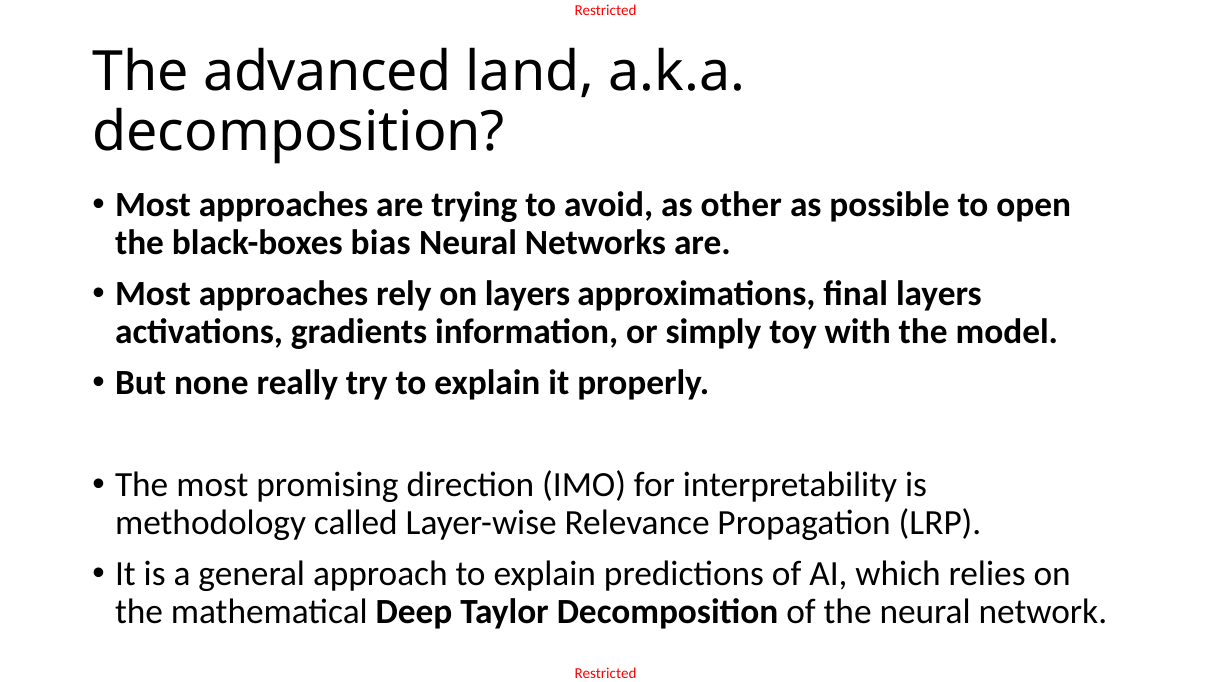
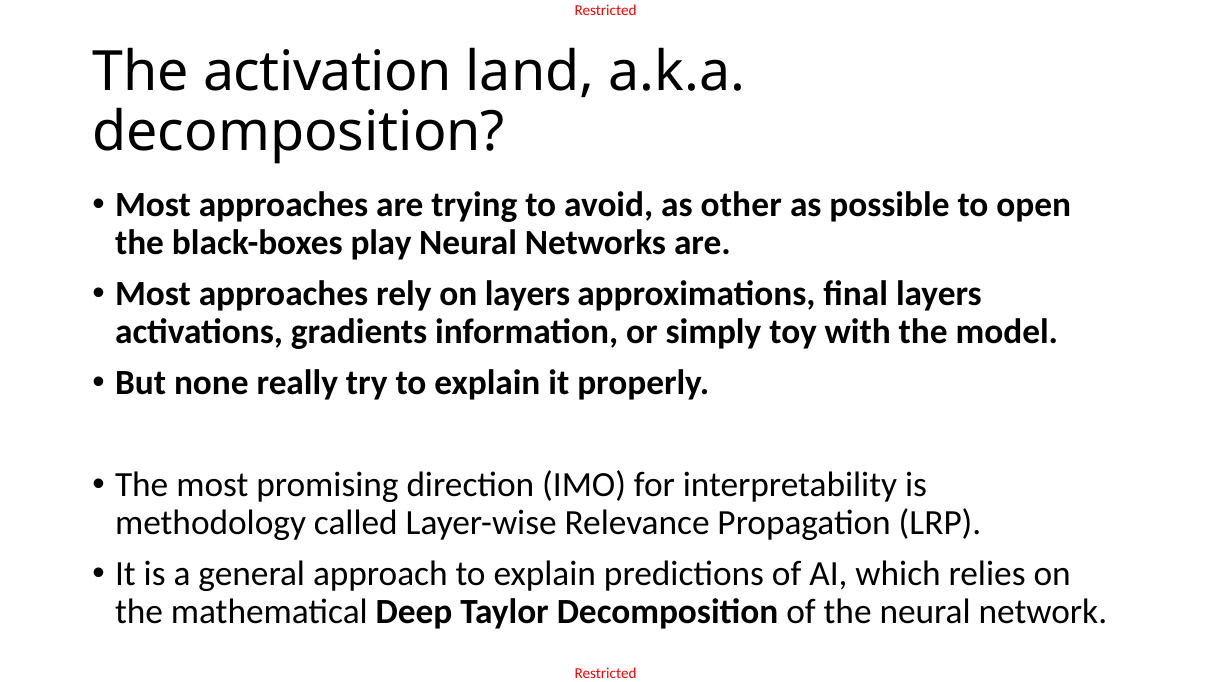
advanced: advanced -> activation (328, 72)
bias: bias -> play (381, 243)
